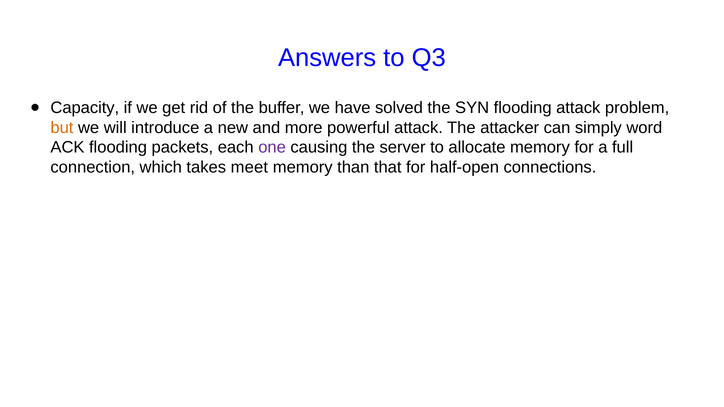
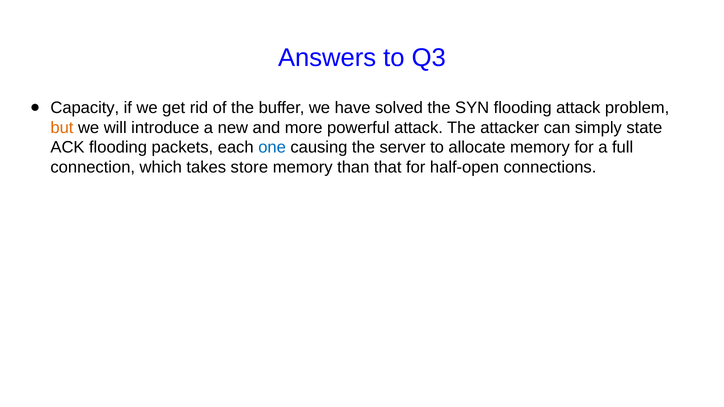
word: word -> state (644, 128)
one colour: purple -> blue (272, 148)
meet: meet -> store (249, 167)
